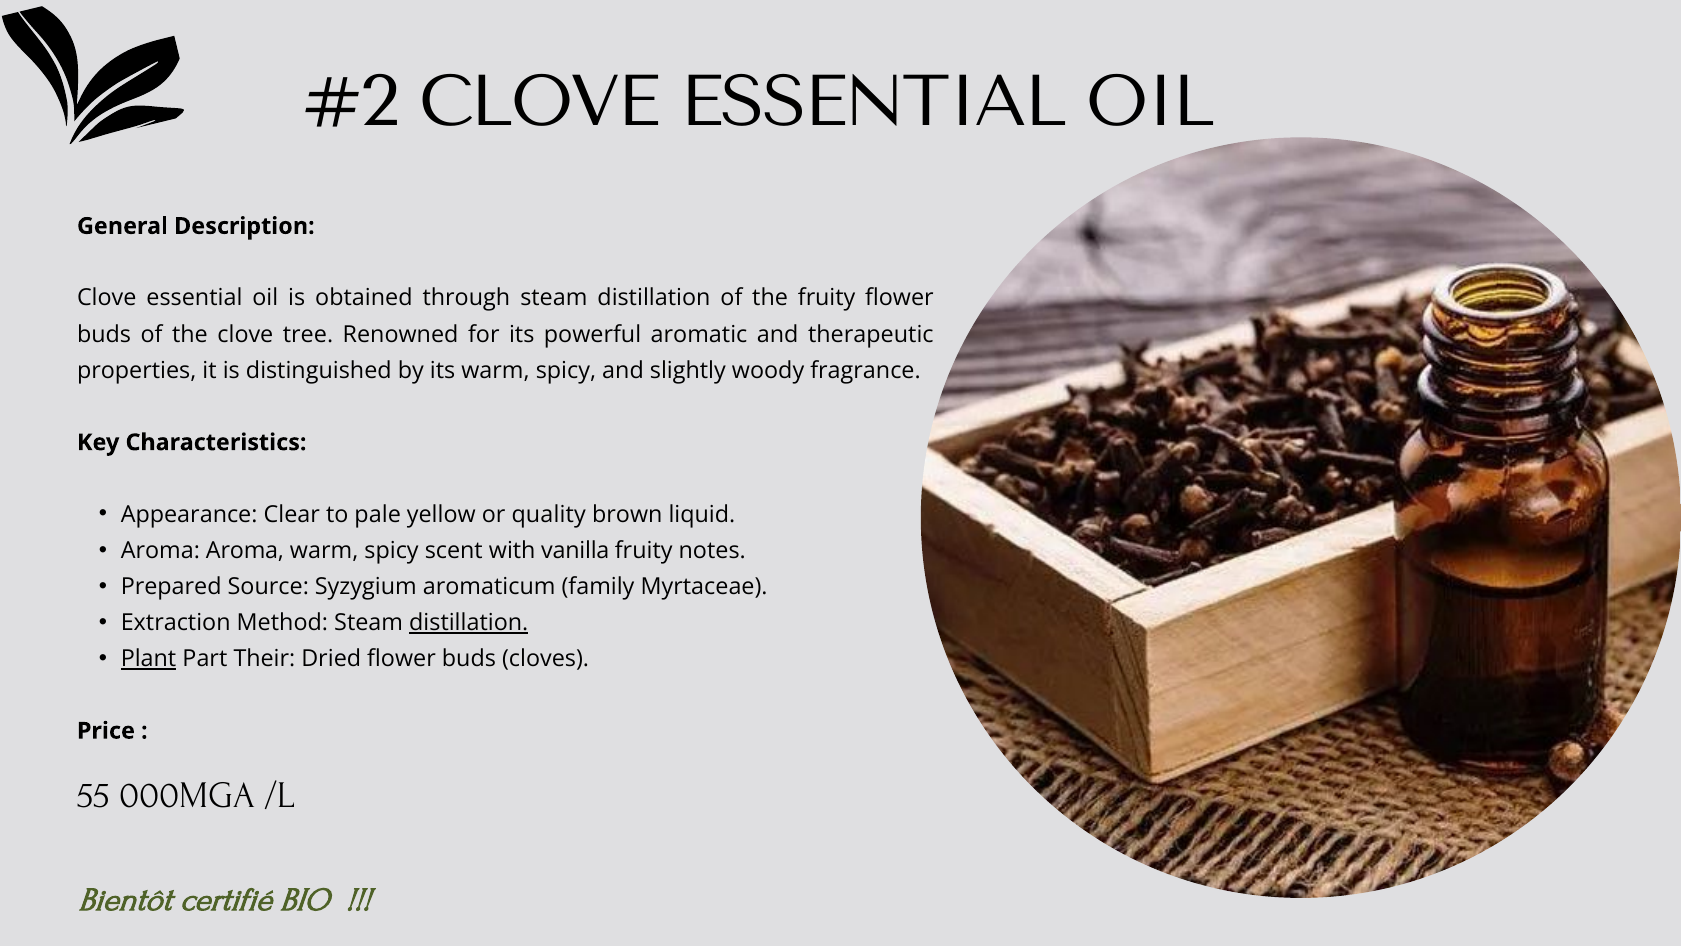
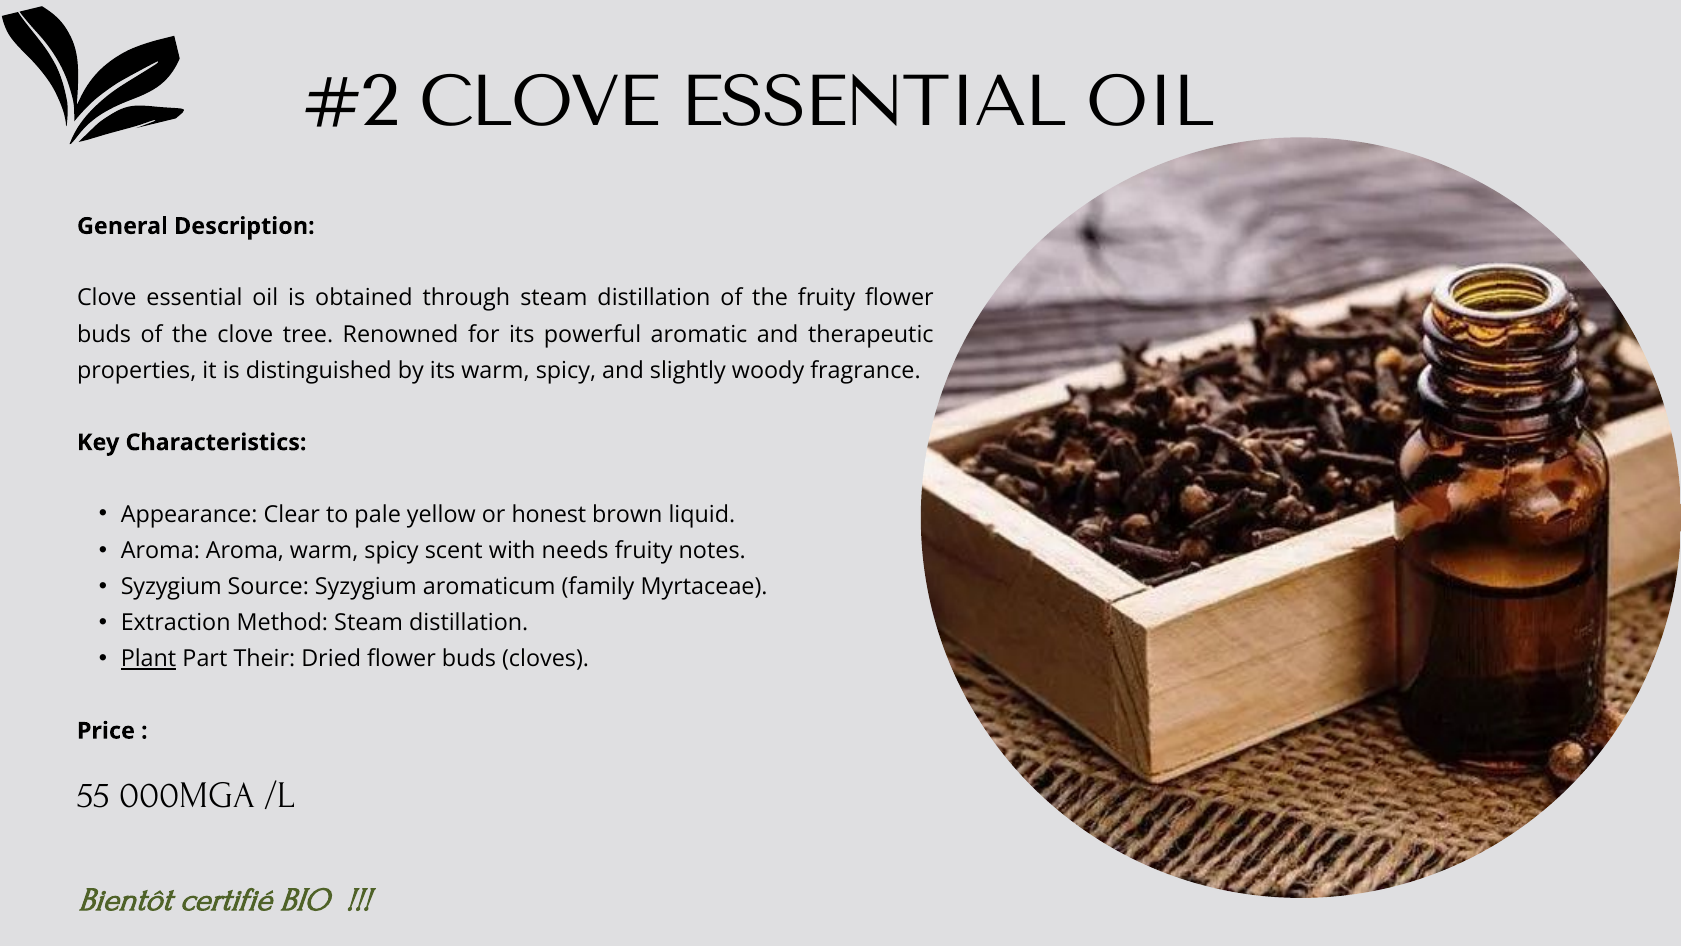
quality: quality -> honest (549, 514)
vanilla: vanilla -> needs (575, 550)
Prepared: Prepared -> Syzygium (171, 586)
distillation underline: present -> none (469, 622)
